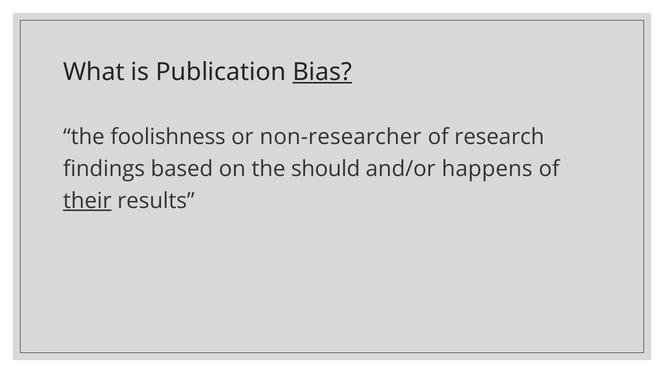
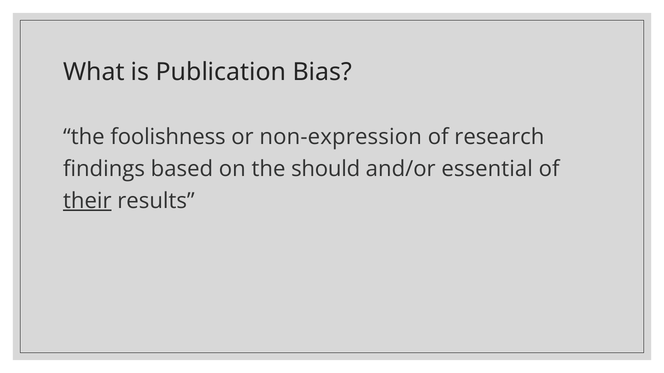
Bias underline: present -> none (322, 72)
non-researcher: non-researcher -> non-expression (341, 137)
happens: happens -> essential (487, 169)
